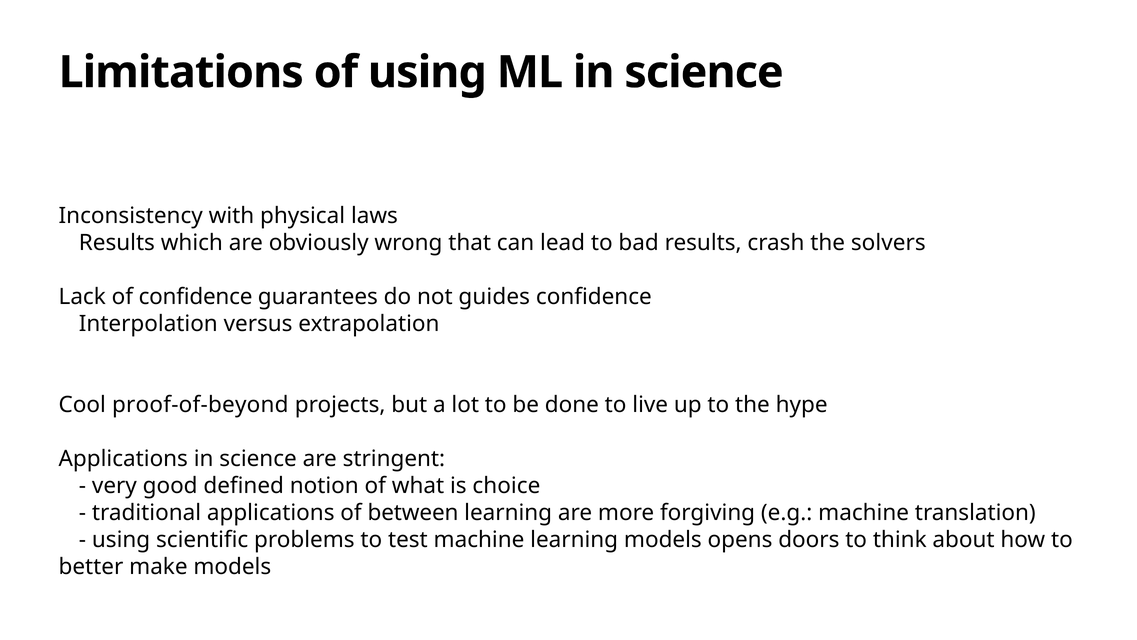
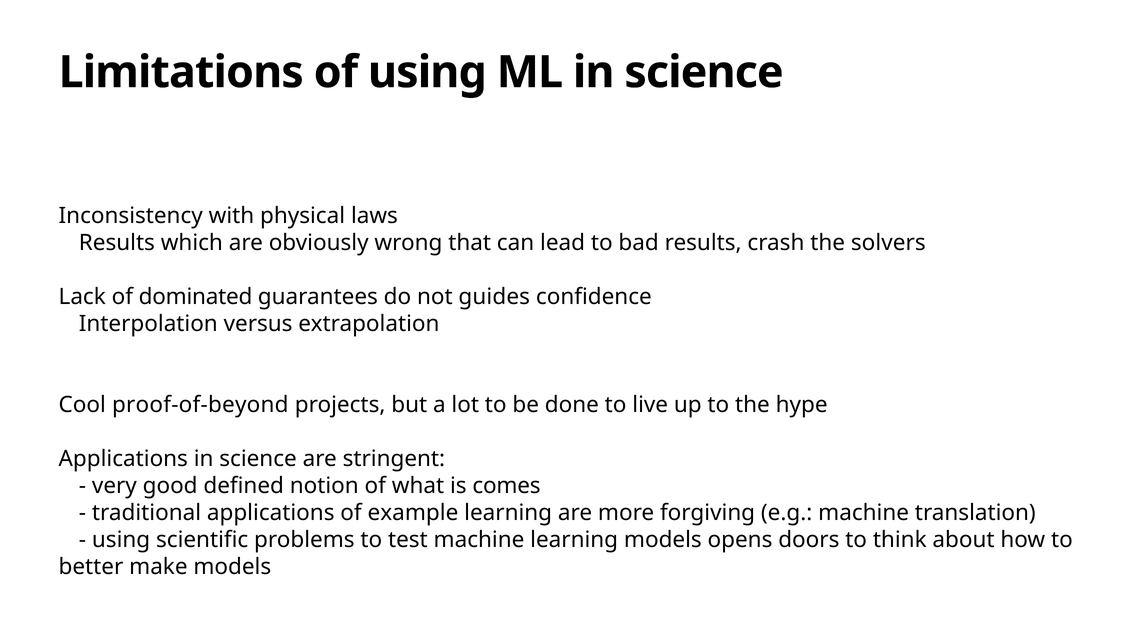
of confidence: confidence -> dominated (196, 297)
choice: choice -> comes (507, 486)
between: between -> example (413, 513)
